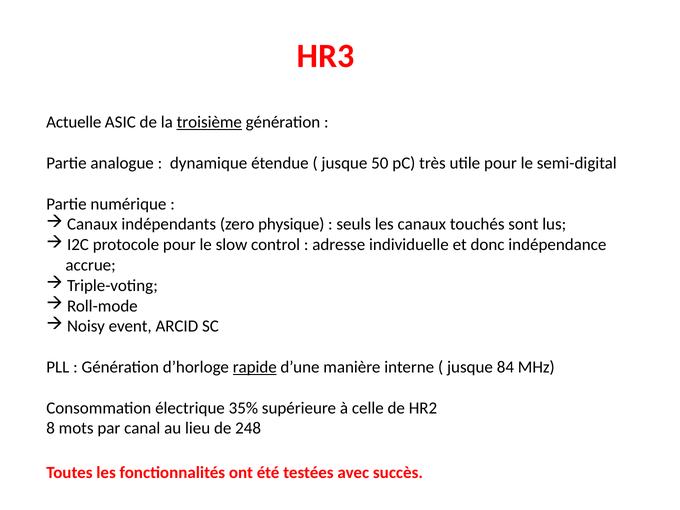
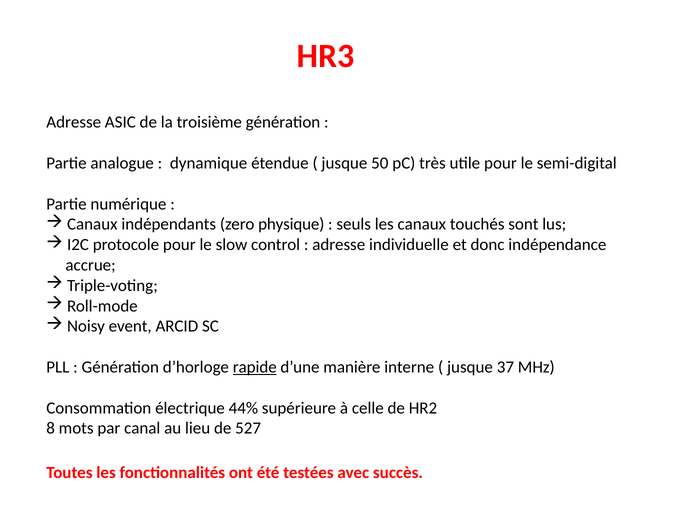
Actuelle: Actuelle -> Adresse (74, 122)
troisième underline: present -> none (209, 122)
84: 84 -> 37 (505, 367)
35%: 35% -> 44% (243, 408)
248: 248 -> 527 (248, 428)
